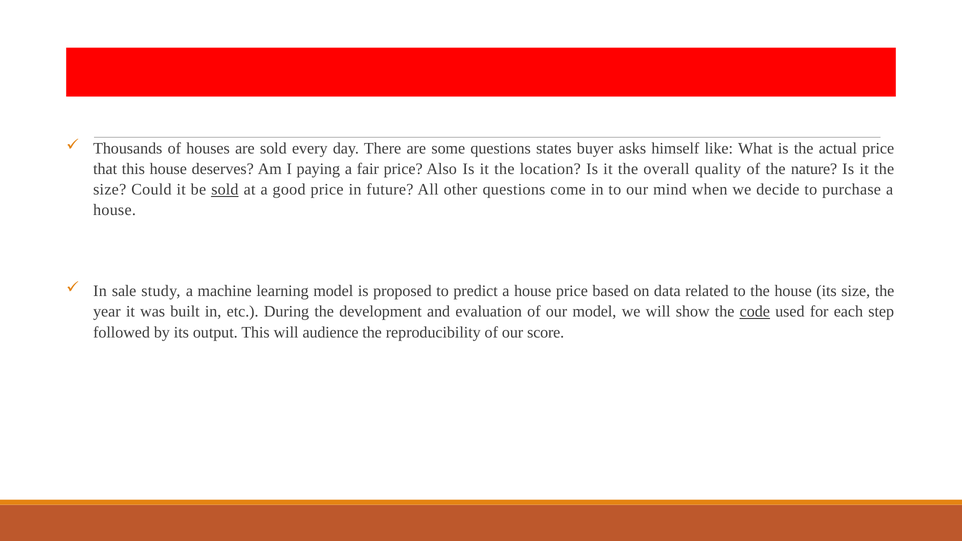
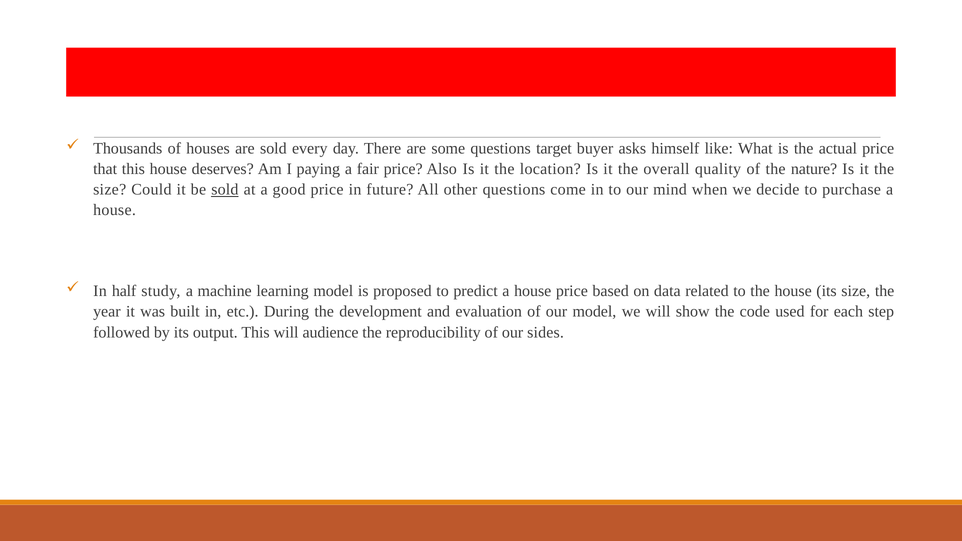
states: states -> target (554, 148)
sale: sale -> half (124, 291)
code underline: present -> none (755, 312)
score: score -> sides (546, 332)
